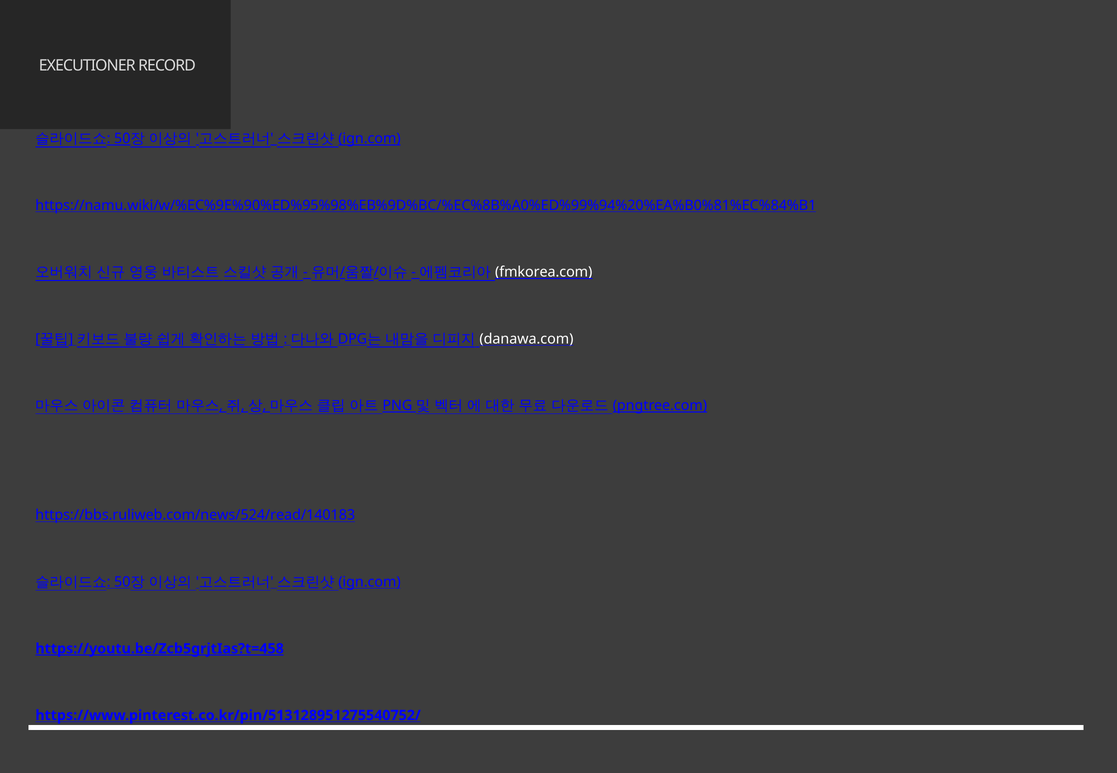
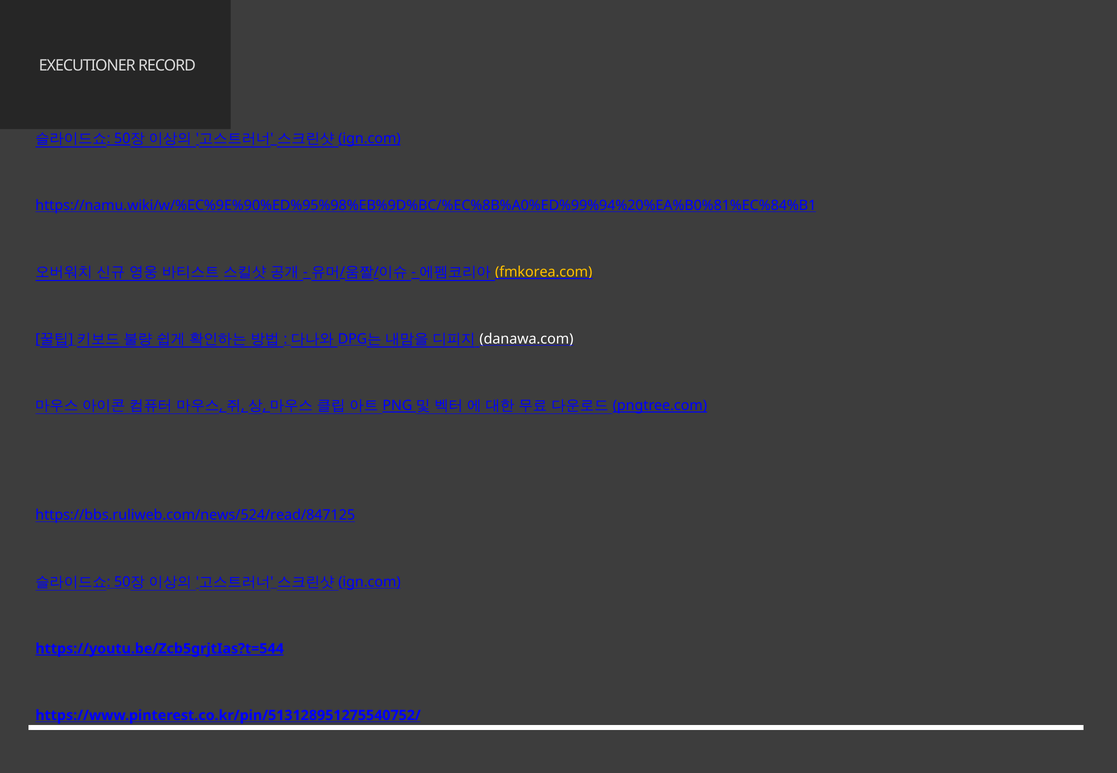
fmkorea.com colour: white -> yellow (544, 272)
https://bbs.ruliweb.com/news/524/read/140183: https://bbs.ruliweb.com/news/524/read/140183 -> https://bbs.ruliweb.com/news/524/read/847125 (195, 515)
https://youtu.be/Zcb5grjtIas?t=458: https://youtu.be/Zcb5grjtIas?t=458 -> https://youtu.be/Zcb5grjtIas?t=544 (160, 649)
